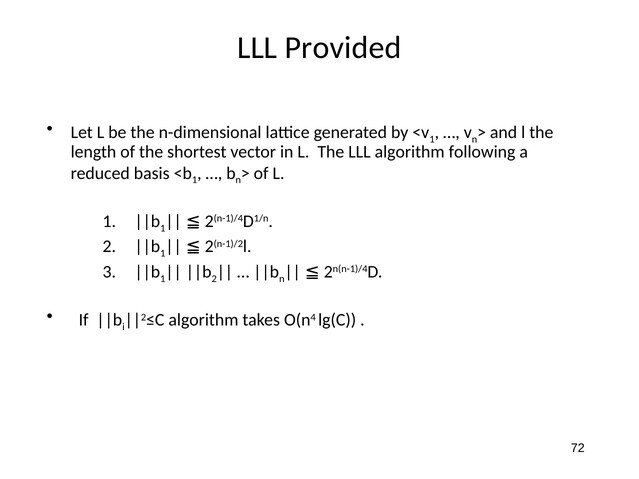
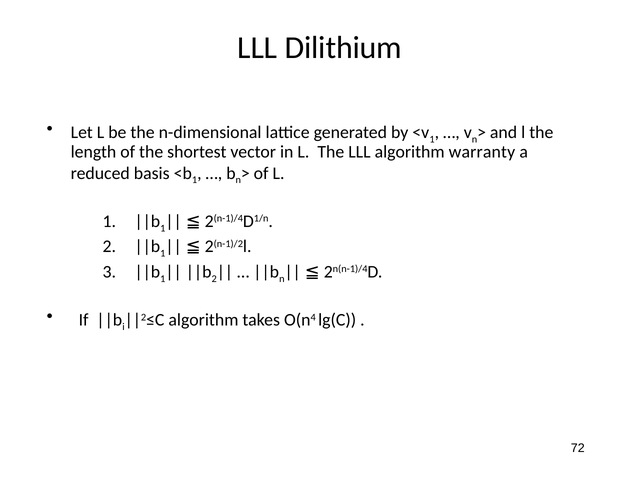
Provided: Provided -> Dilithium (343, 47)
following: following -> warranty (482, 152)
